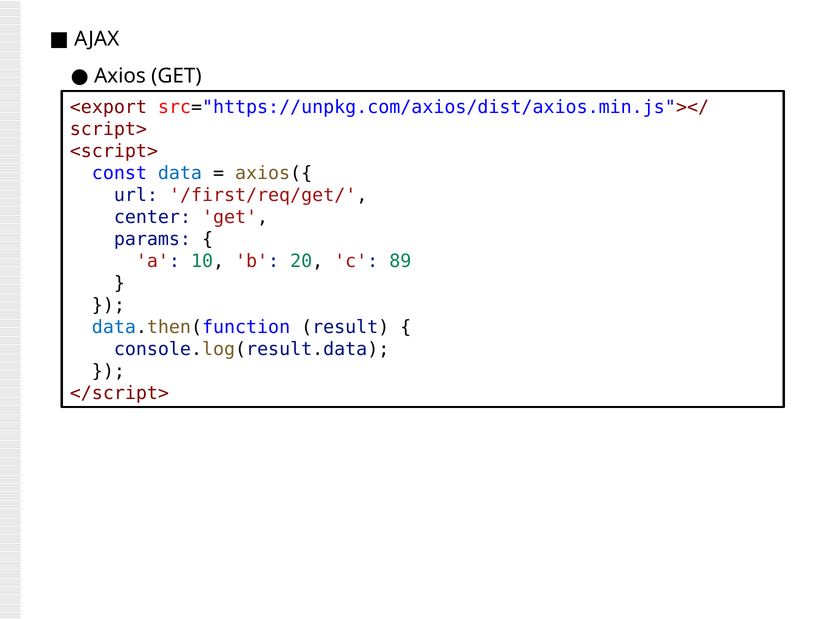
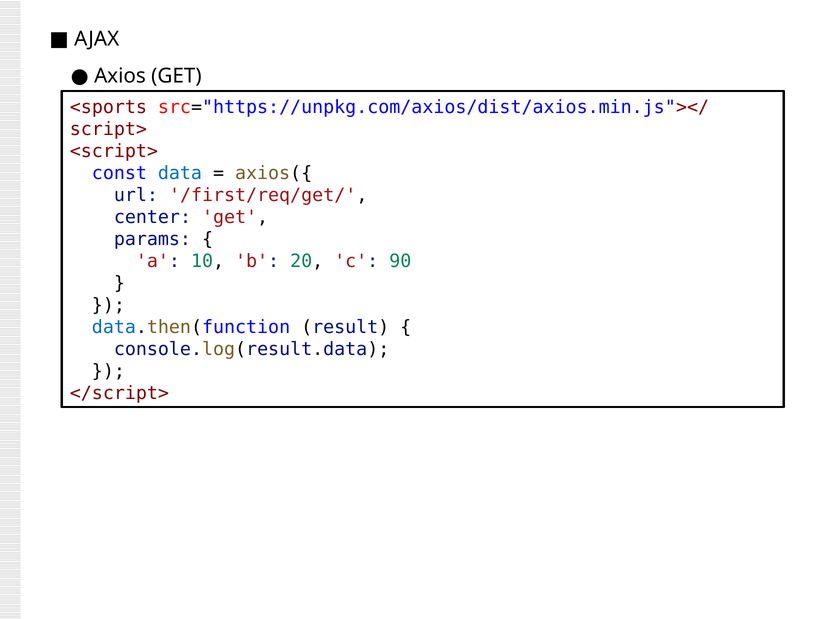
<export: <export -> <sports (108, 107)
89: 89 -> 90 (400, 262)
